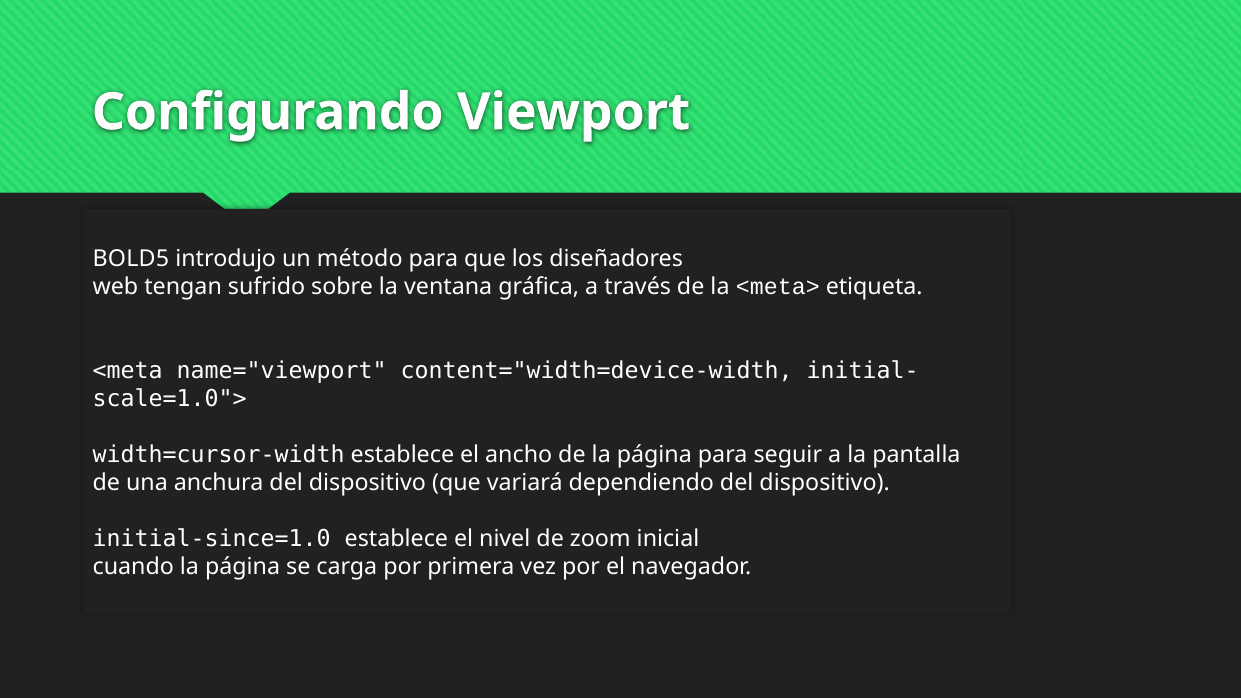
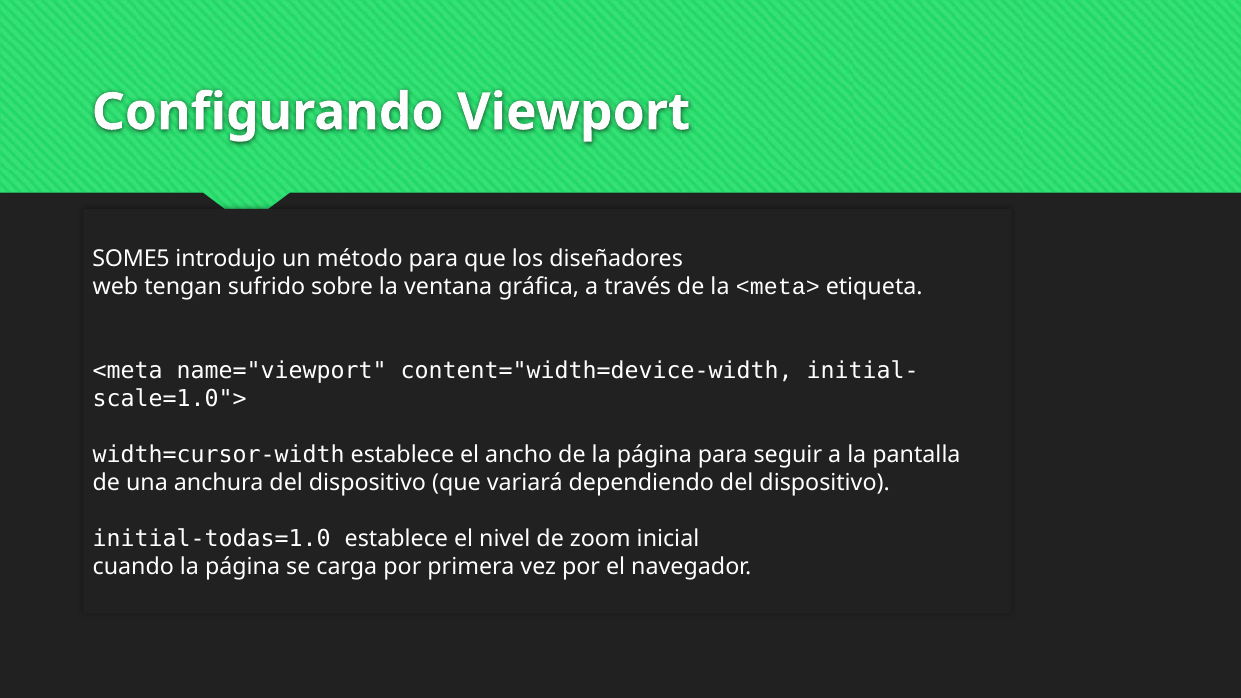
BOLD5: BOLD5 -> SOME5 (131, 259)
initial-since=1.0: initial-since=1.0 -> initial-todas=1.0 (212, 539)
